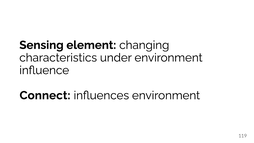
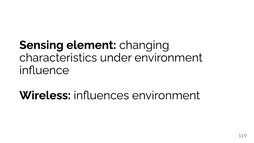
Connect: Connect -> Wireless (45, 95)
